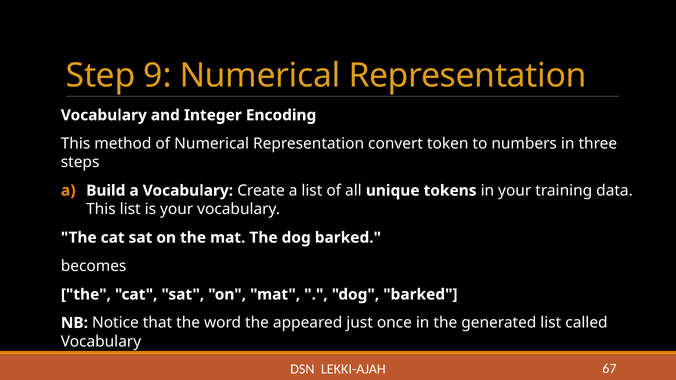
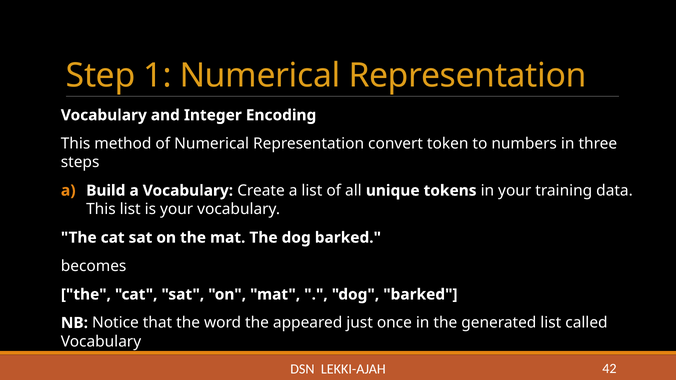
9: 9 -> 1 (158, 76)
67: 67 -> 42 (609, 369)
